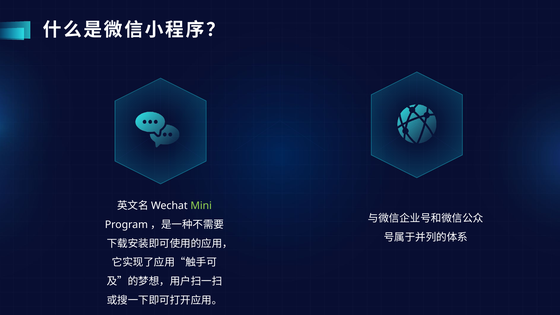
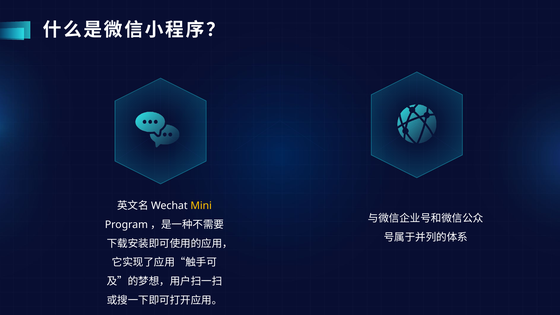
Mini colour: light green -> yellow (201, 206)
